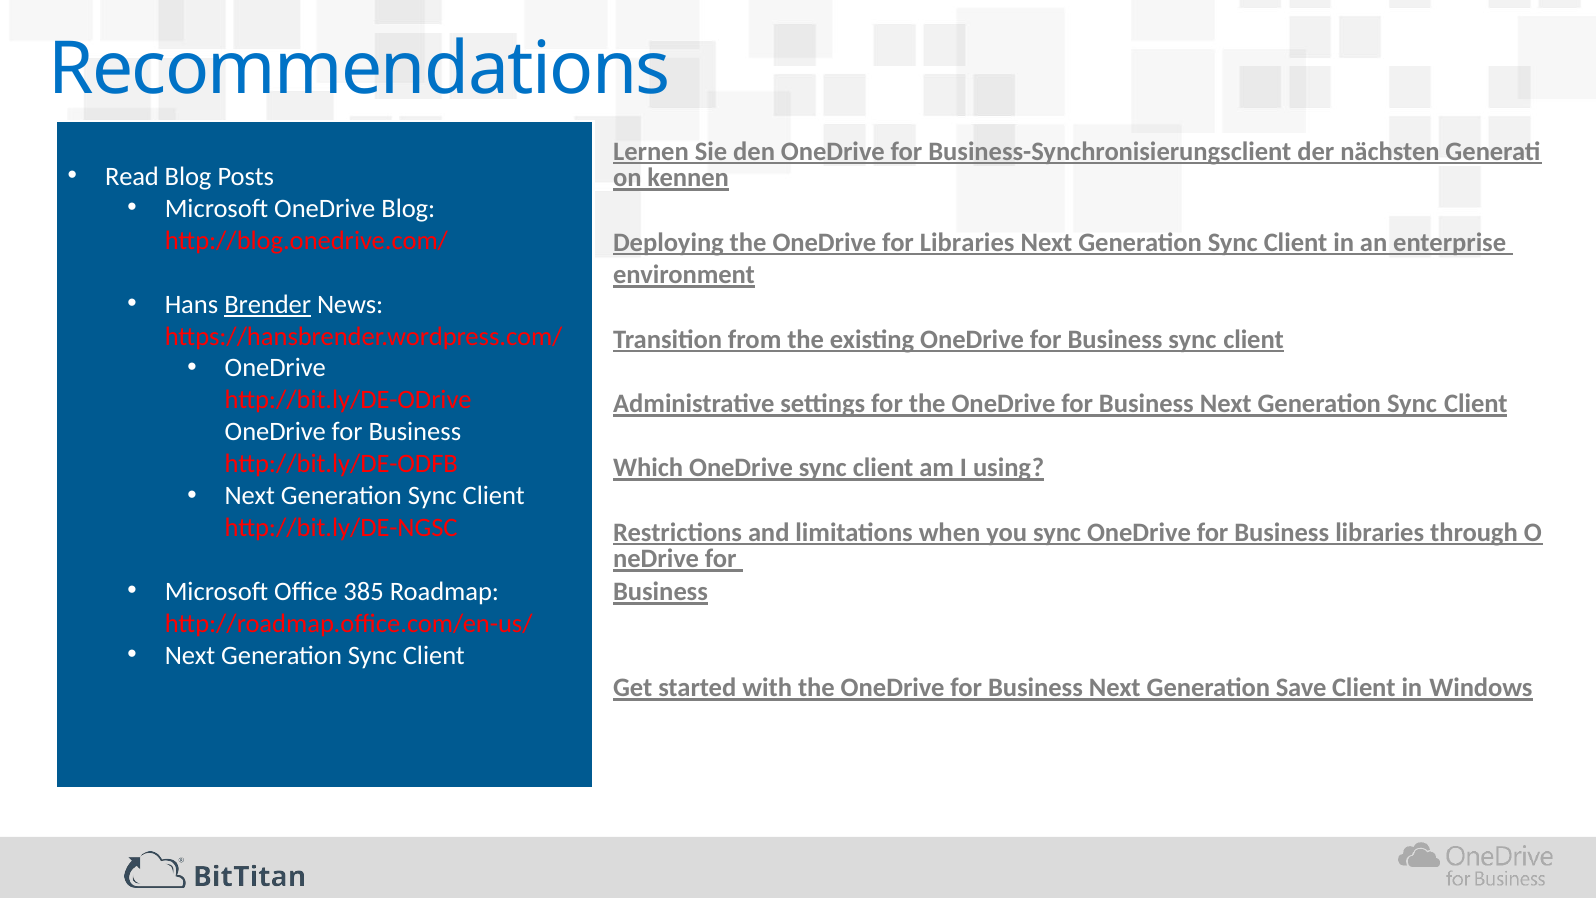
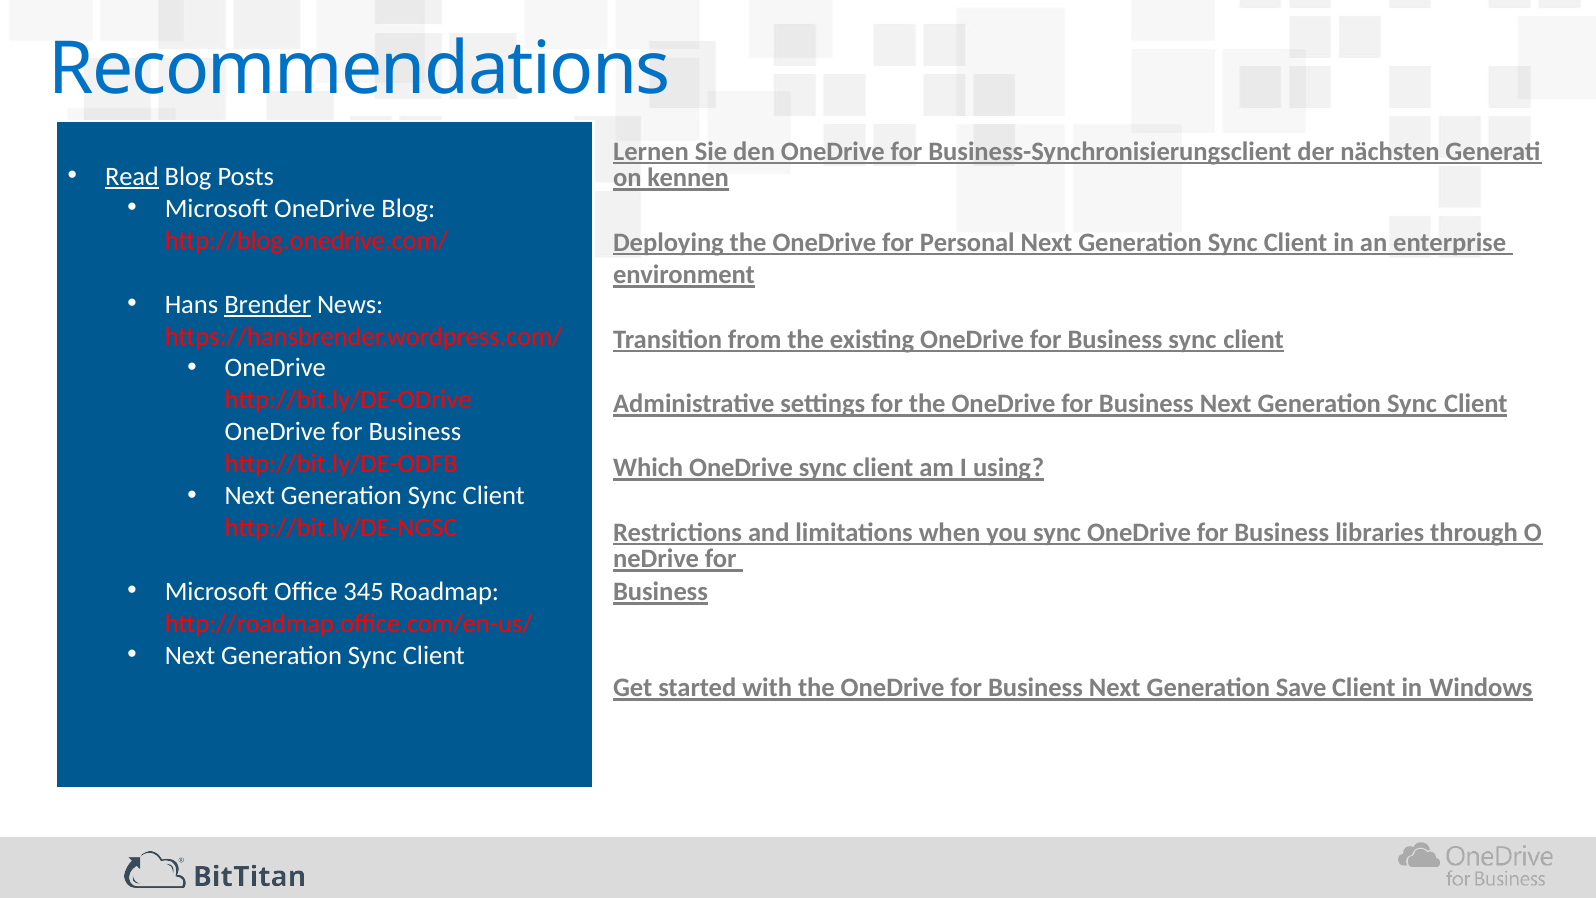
Read underline: none -> present (132, 177)
for Libraries: Libraries -> Personal (967, 242)
385: 385 -> 345 (364, 591)
